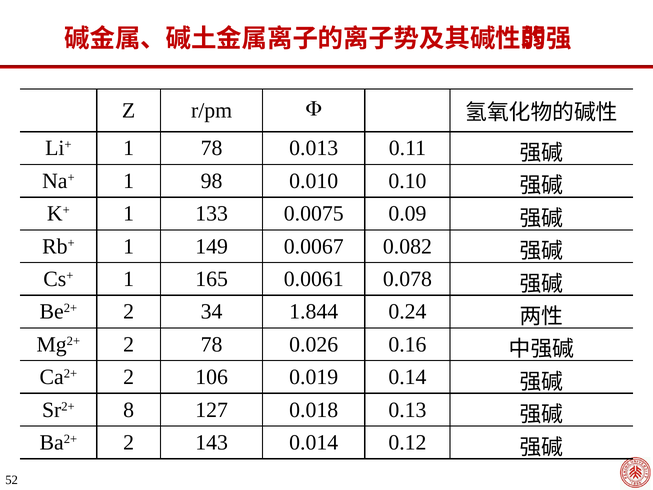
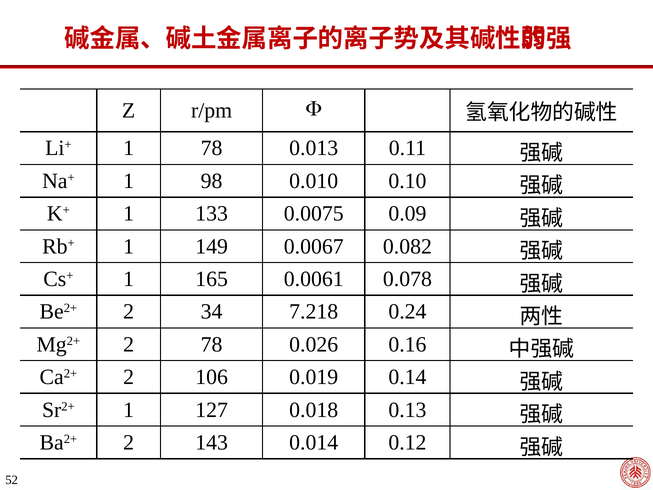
1.844: 1.844 -> 7.218 (314, 312)
Sr2+ 8: 8 -> 1 (129, 410)
